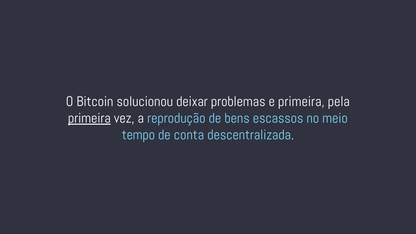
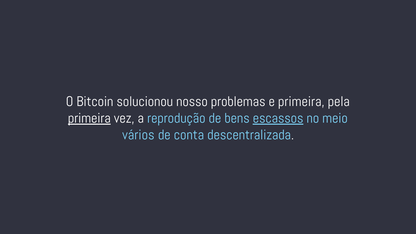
deixar: deixar -> nosso (192, 102)
escassos underline: none -> present (278, 118)
tempo: tempo -> vários (138, 135)
